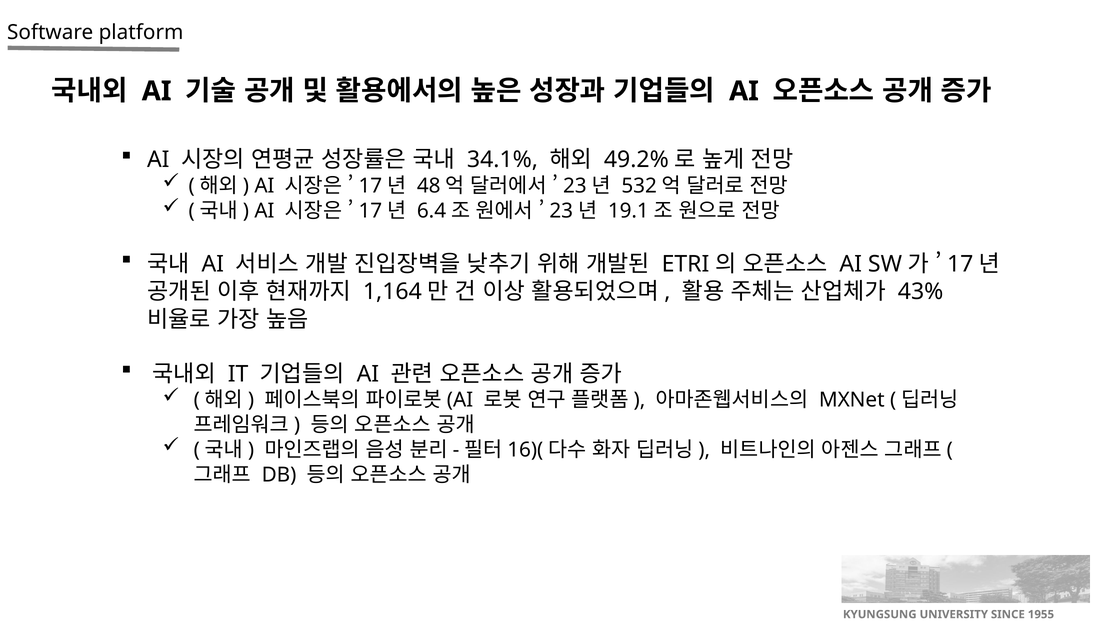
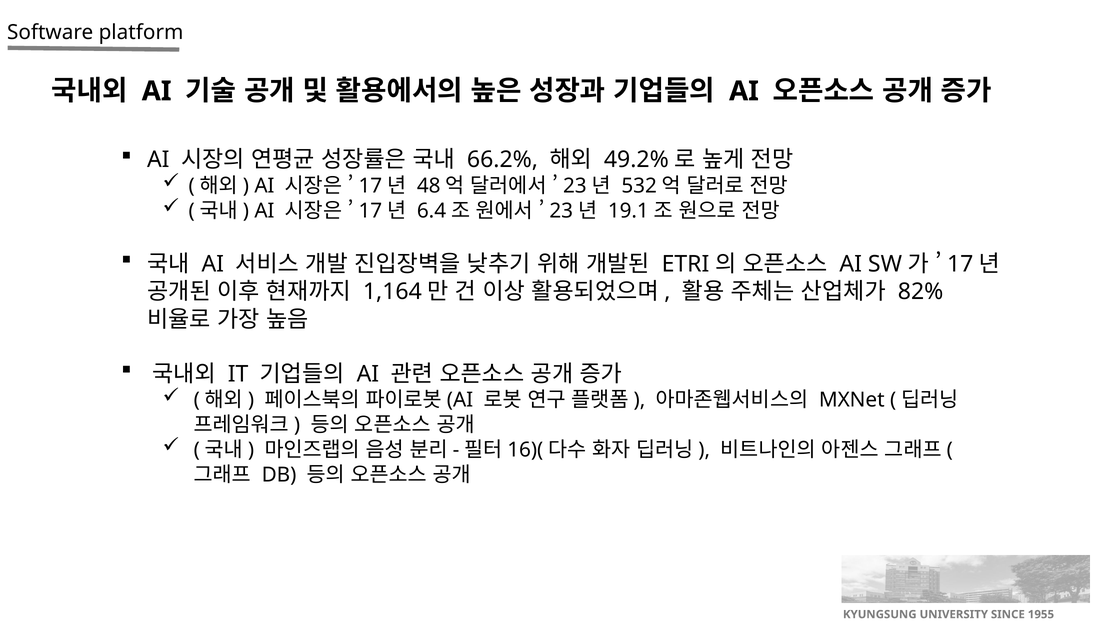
34.1%: 34.1% -> 66.2% (503, 160)
43%: 43% -> 82% (921, 292)
